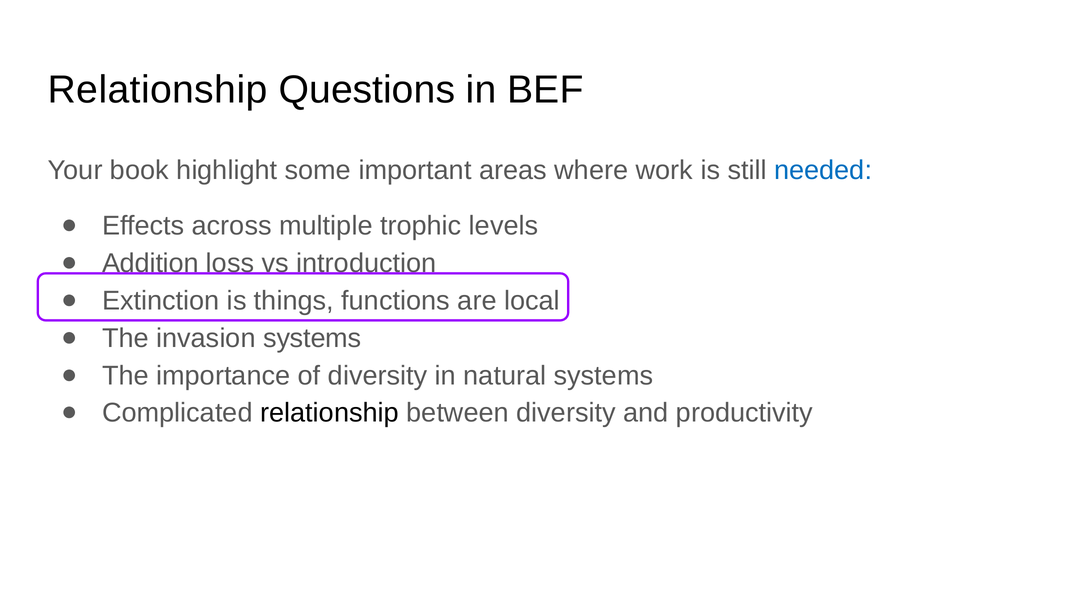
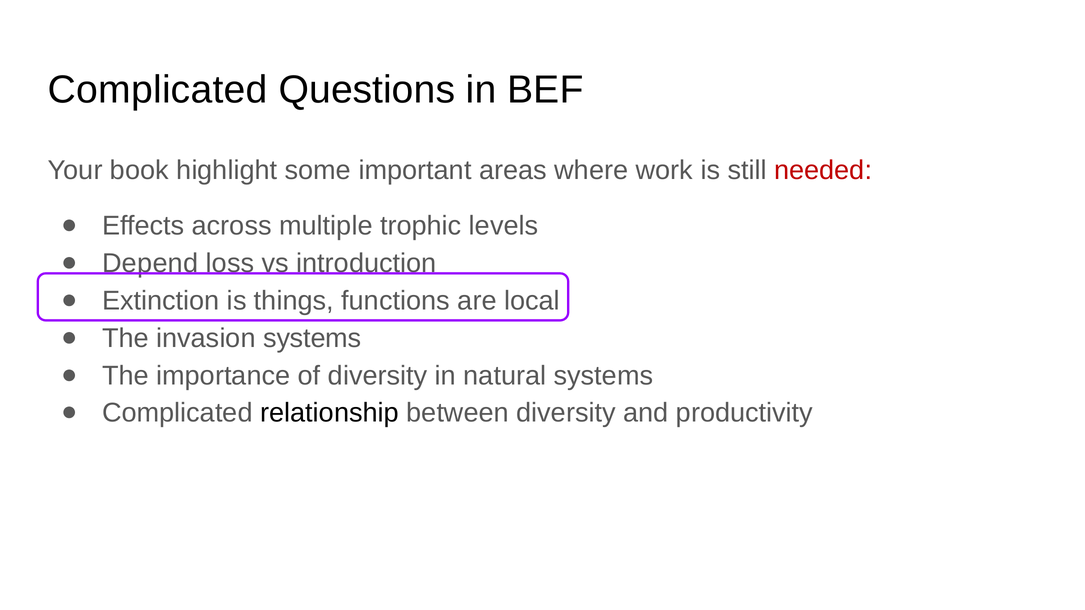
Relationship: Relationship -> Complicated (158, 90)
needed colour: blue -> red (823, 171)
Addition: Addition -> Depend (150, 264)
